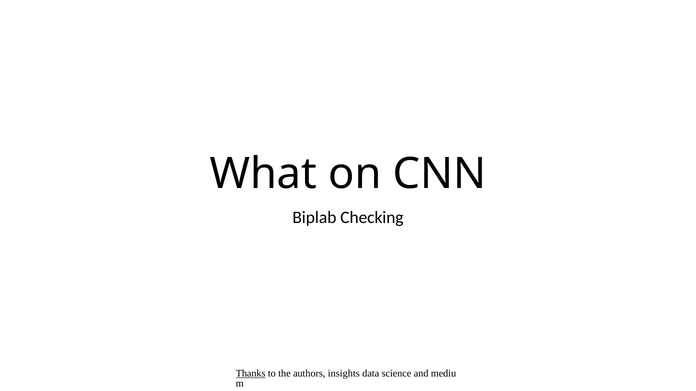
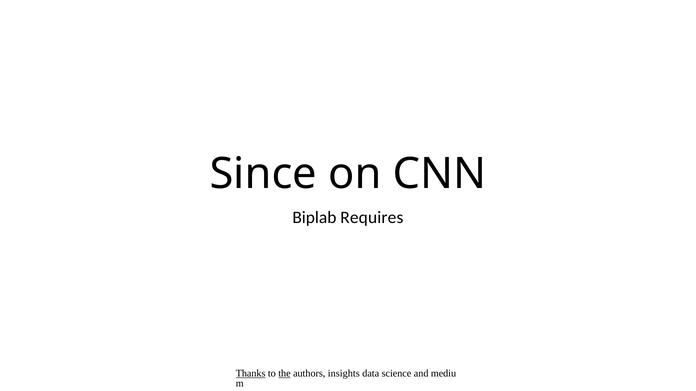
What: What -> Since (263, 174)
Checking: Checking -> Requires (372, 218)
the underline: none -> present (284, 374)
